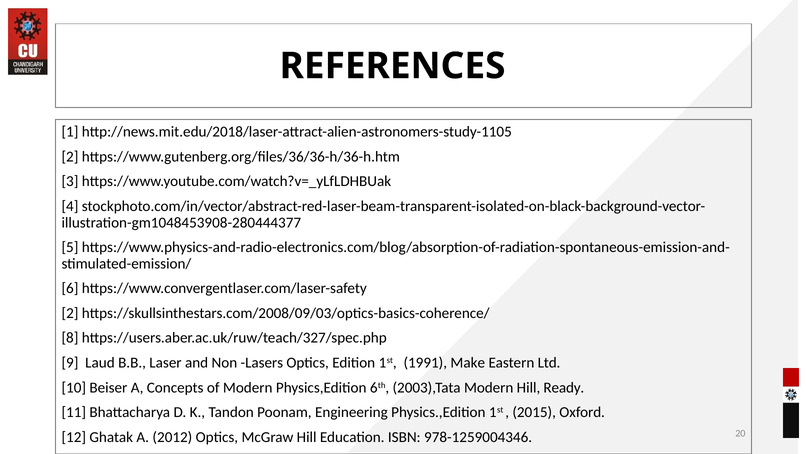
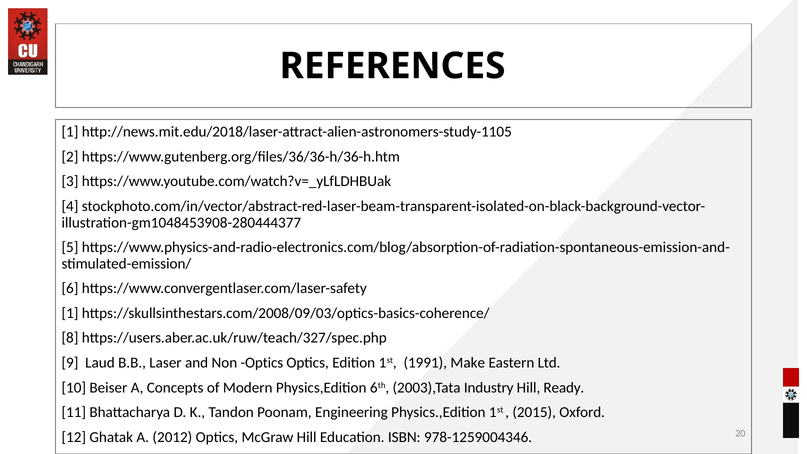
2: 2 -> 1 (70, 313)
Non Lasers: Lasers -> Optics (262, 363)
2003),Tata Modern: Modern -> Industry (489, 387)
